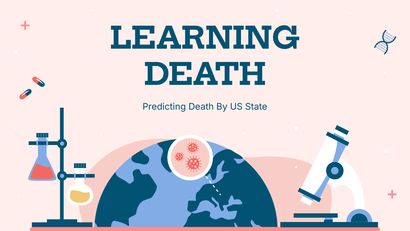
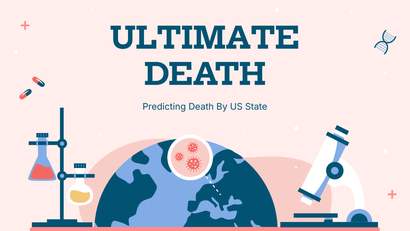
LEARNING: LEARNING -> ULTIMATE (205, 39)
